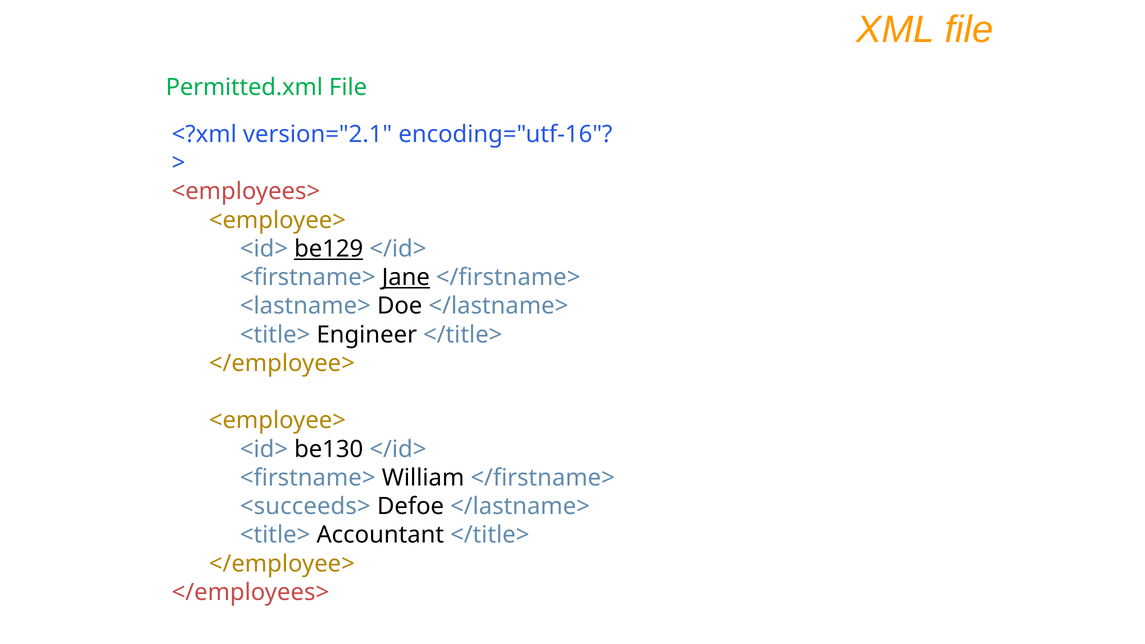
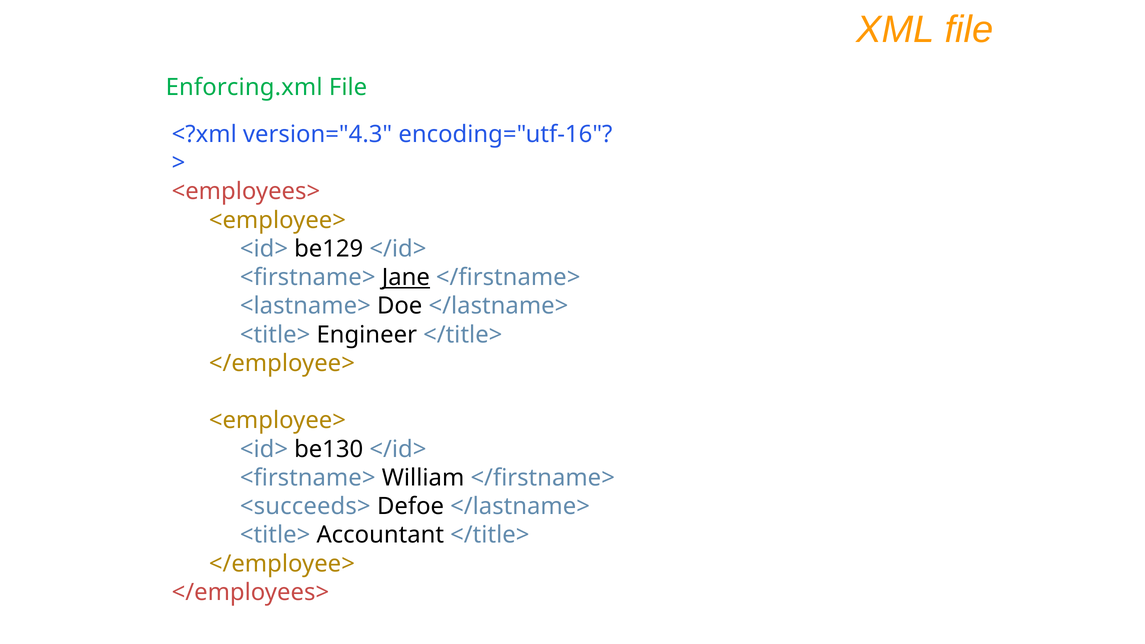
Permitted.xml: Permitted.xml -> Enforcing.xml (244, 87)
version="2.1: version="2.1 -> version="4.3 (318, 134)
be129 underline: present -> none (329, 249)
